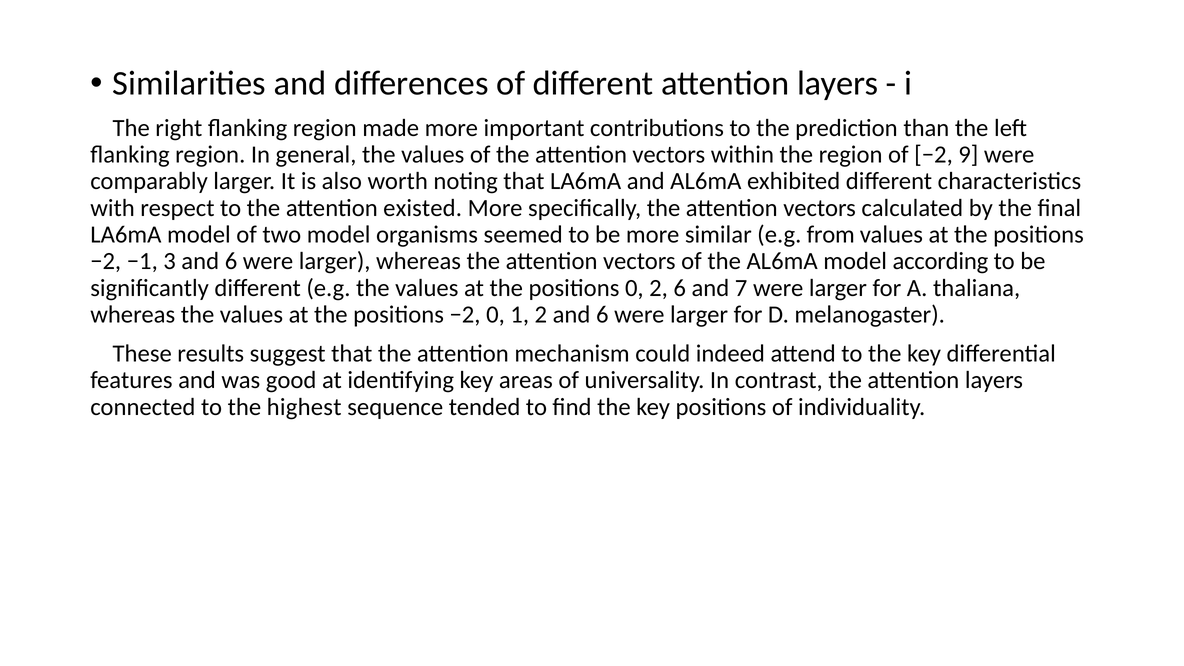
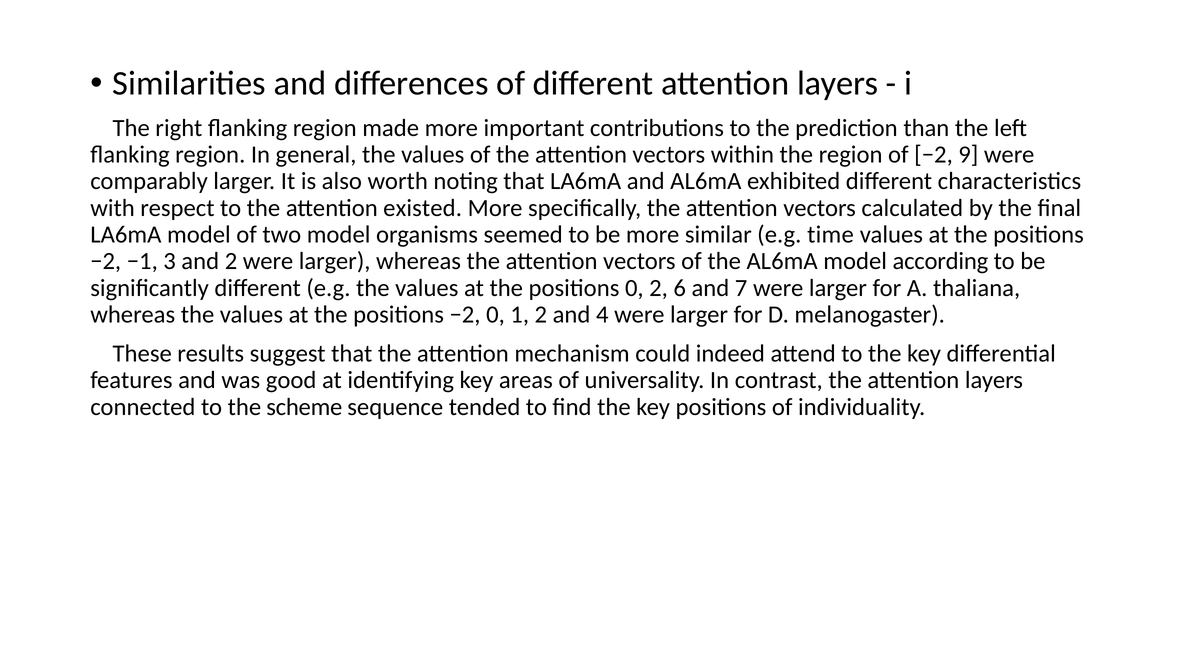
from: from -> time (830, 235)
3 and 6: 6 -> 2 (231, 261)
2 and 6: 6 -> 4 (602, 315)
highest: highest -> scheme (304, 407)
